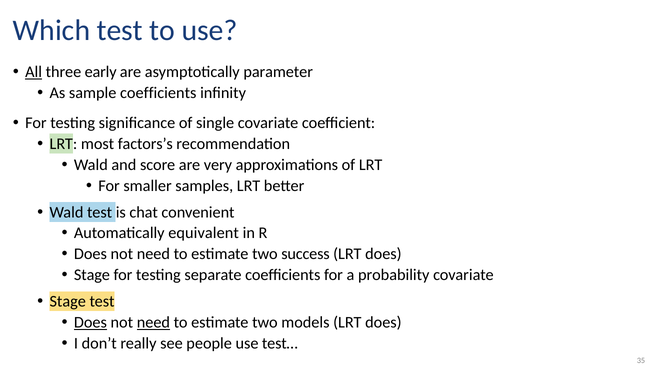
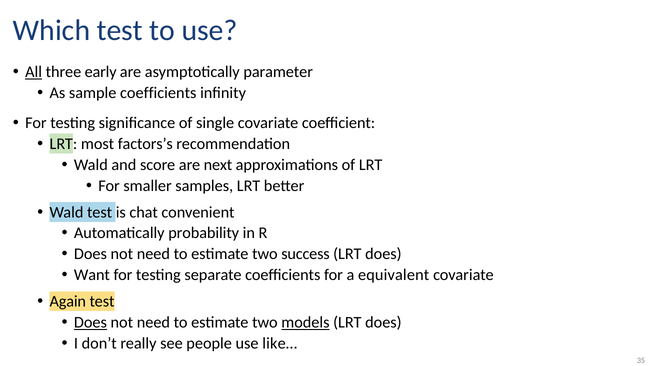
very: very -> next (218, 165)
equivalent: equivalent -> probability (204, 233)
Stage: Stage -> Want (92, 275)
probability: probability -> equivalent (394, 275)
Stage: Stage -> Again (68, 301)
need underline: present -> none (153, 322)
models underline: none -> present (305, 322)
test…: test… -> like… (280, 343)
